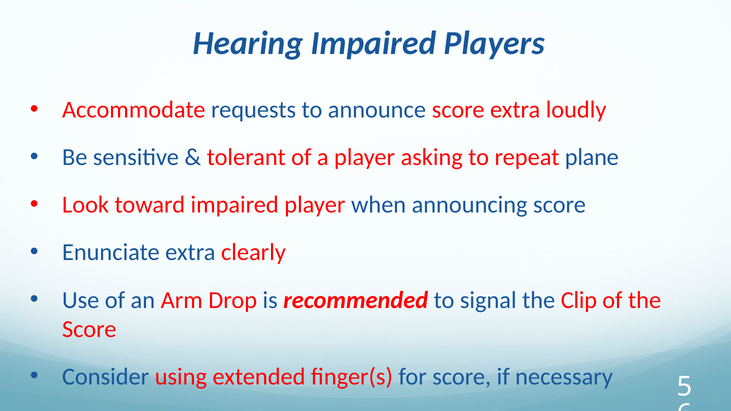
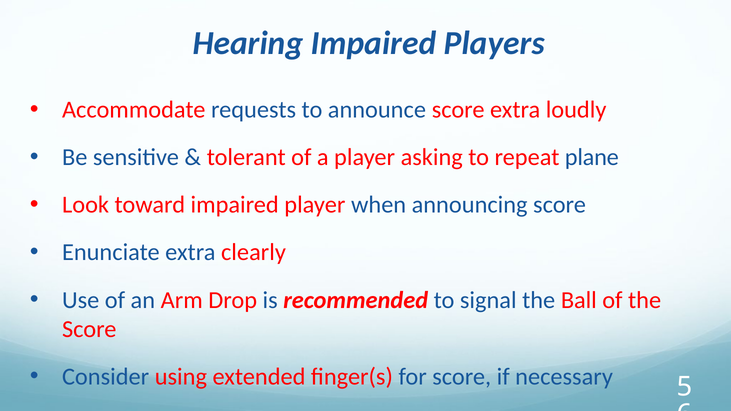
Clip: Clip -> Ball (579, 300)
